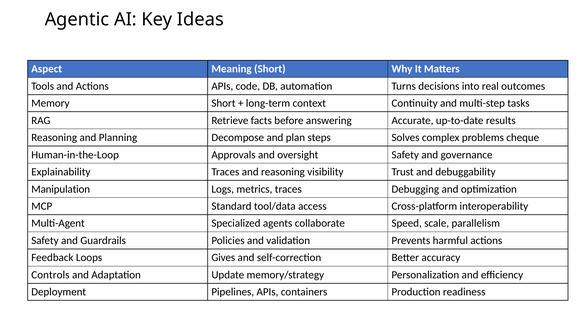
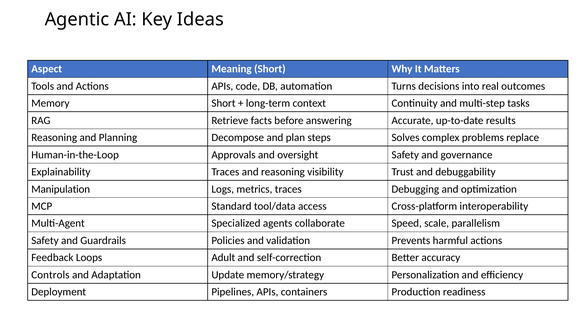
cheque: cheque -> replace (523, 137)
Gives: Gives -> Adult (223, 257)
